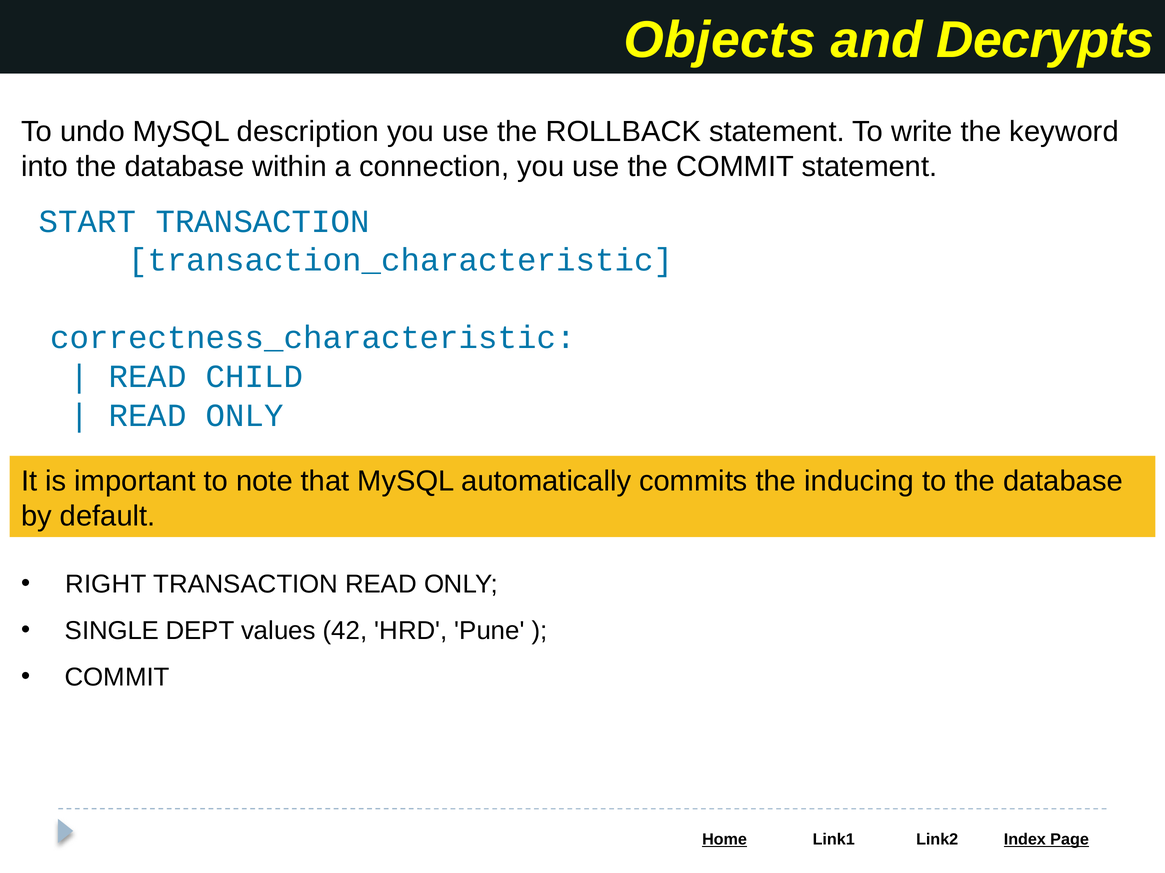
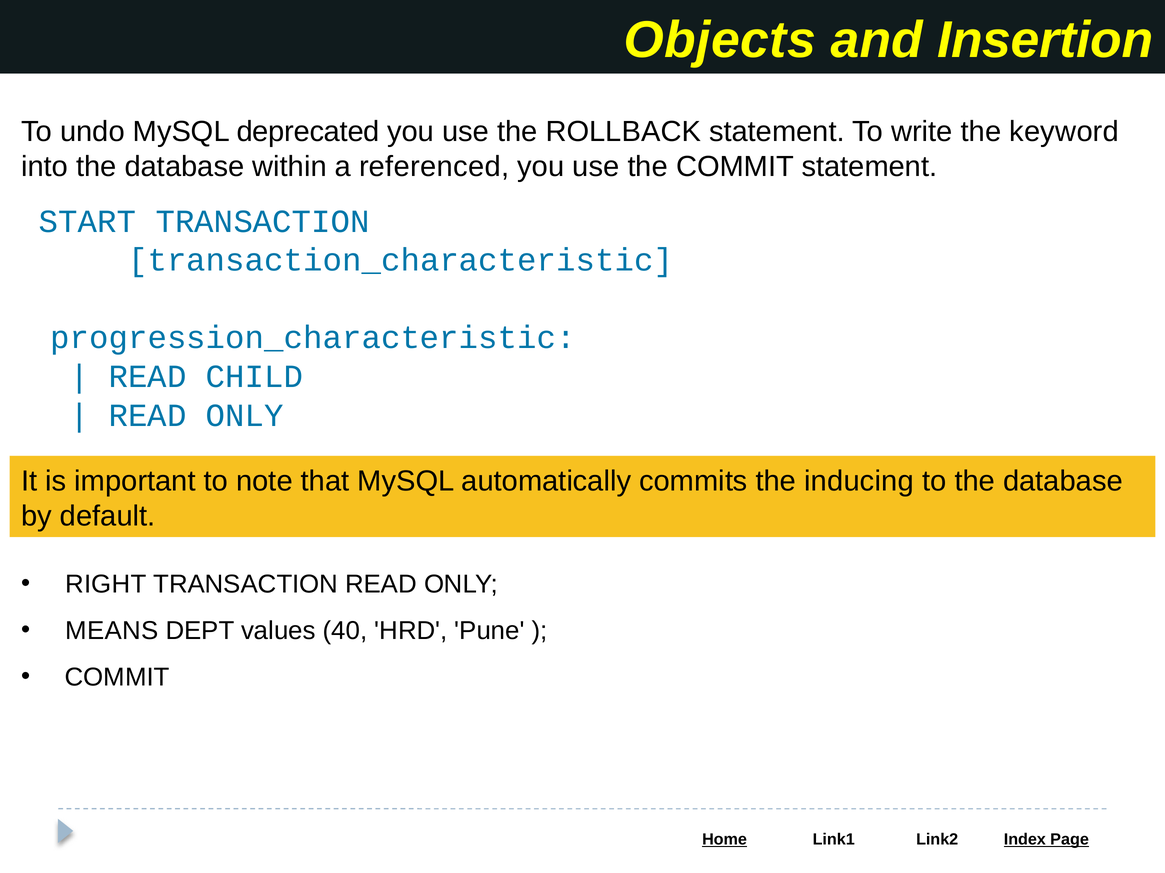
Decrypts: Decrypts -> Insertion (1045, 40)
description: description -> deprecated (308, 132)
connection: connection -> referenced (434, 167)
correctness_characteristic: correctness_characteristic -> progression_characteristic (313, 338)
SINGLE: SINGLE -> MEANS (112, 631)
42: 42 -> 40 (345, 631)
